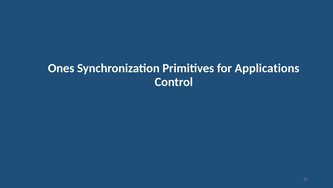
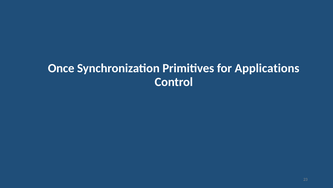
Ones: Ones -> Once (61, 68)
